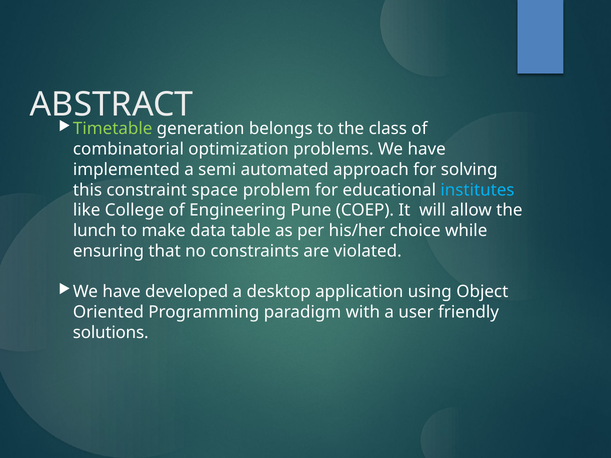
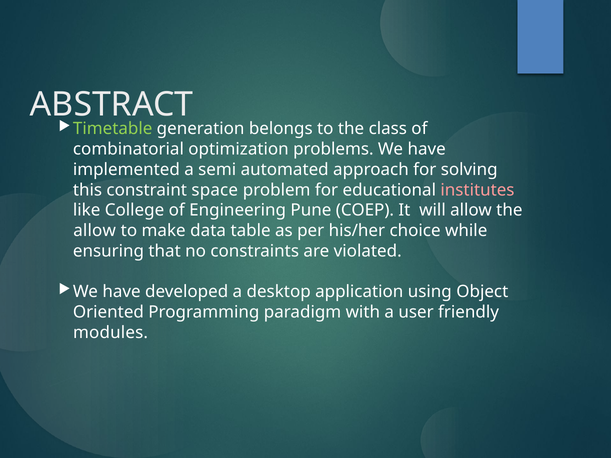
institutes colour: light blue -> pink (477, 190)
lunch: lunch -> allow (95, 231)
solutions: solutions -> modules (111, 333)
